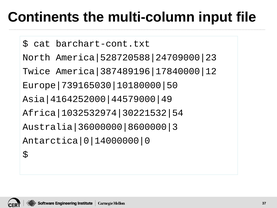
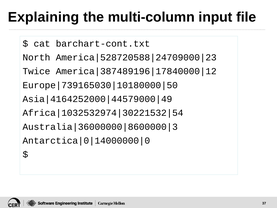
Continents: Continents -> Explaining (44, 17)
